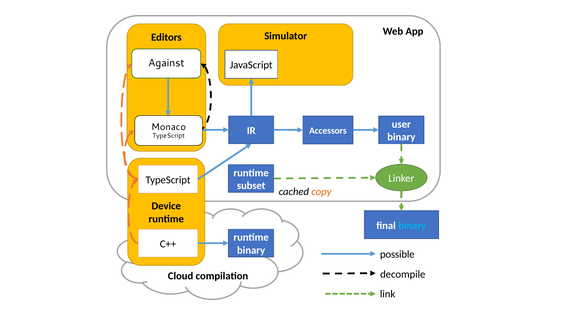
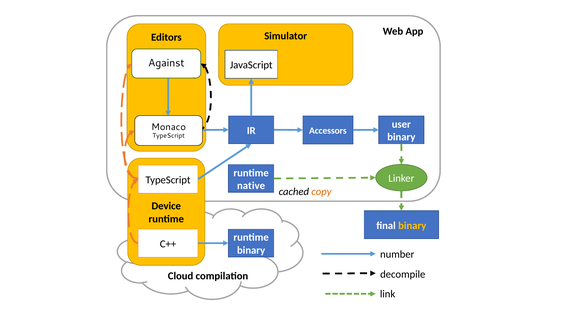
subset: subset -> native (251, 186)
binary colour: light blue -> yellow (412, 226)
possible: possible -> number (397, 255)
